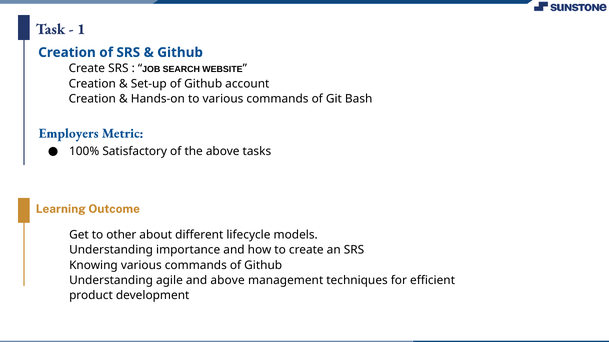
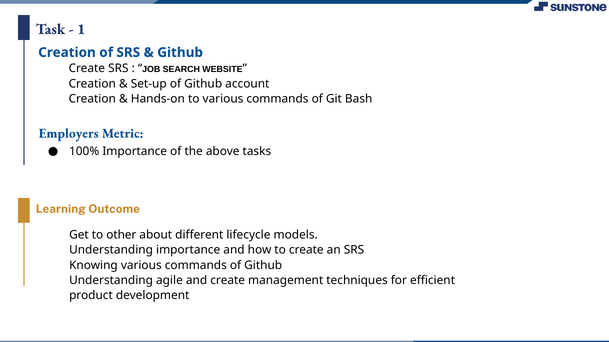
100% Satisfactory: Satisfactory -> Importance (135, 151)
and above: above -> create (228, 281)
